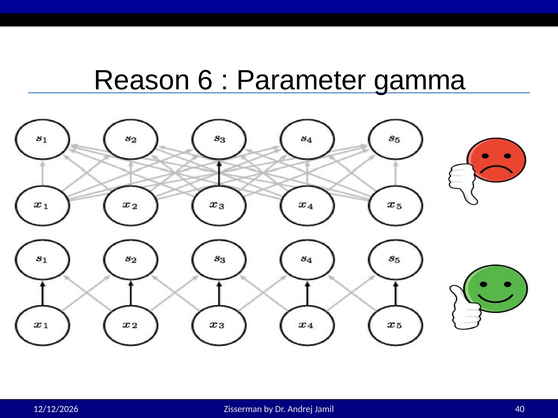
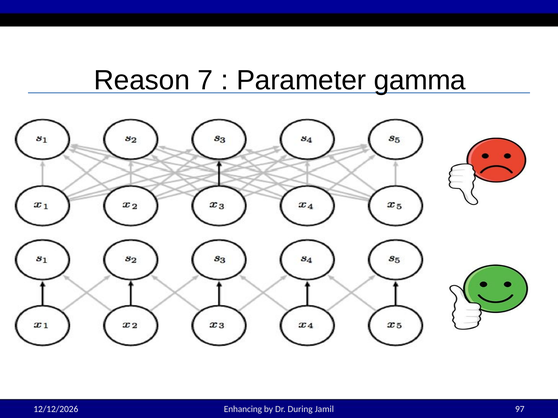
6: 6 -> 7 (205, 81)
Zisserman: Zisserman -> Enhancing (243, 410)
Andrej: Andrej -> During (300, 410)
40: 40 -> 97 (520, 410)
